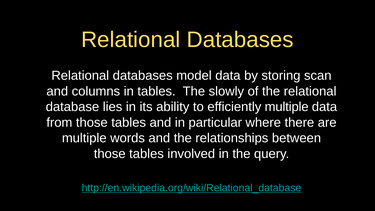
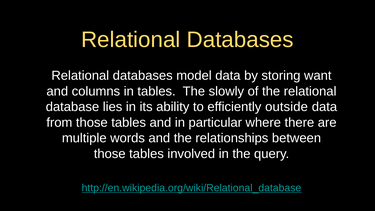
scan: scan -> want (318, 76)
efficiently multiple: multiple -> outside (287, 107)
